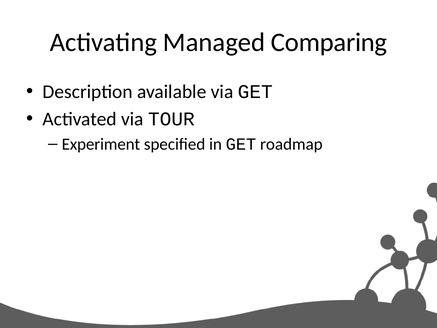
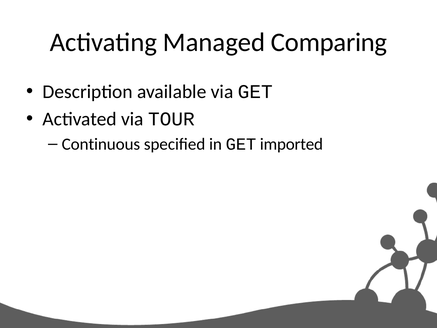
Experiment: Experiment -> Continuous (101, 144)
roadmap: roadmap -> imported (291, 144)
